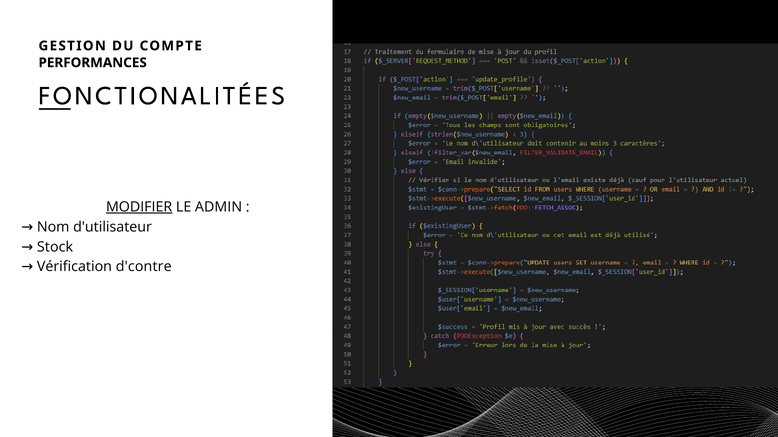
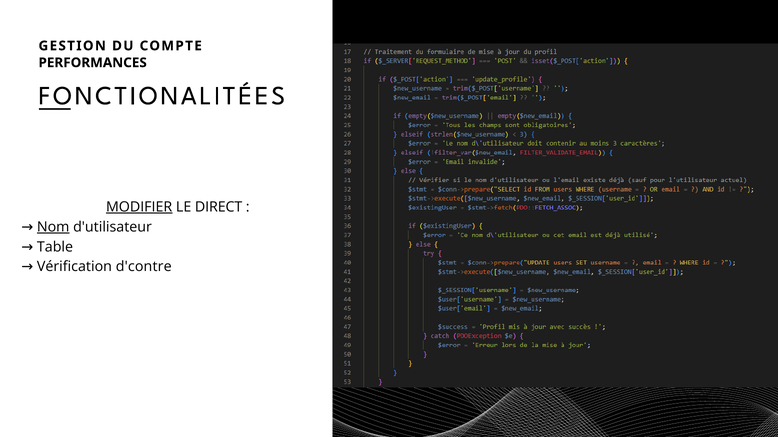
ADMIN: ADMIN -> DIRECT (219, 207)
Nom underline: none -> present (53, 227)
Stock: Stock -> Table (55, 247)
